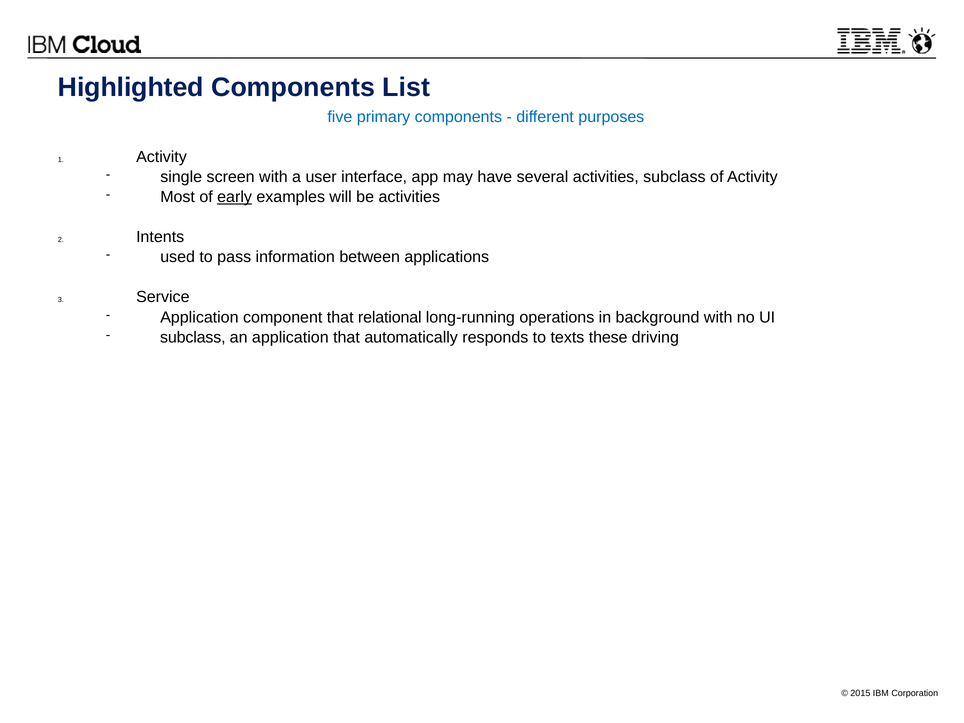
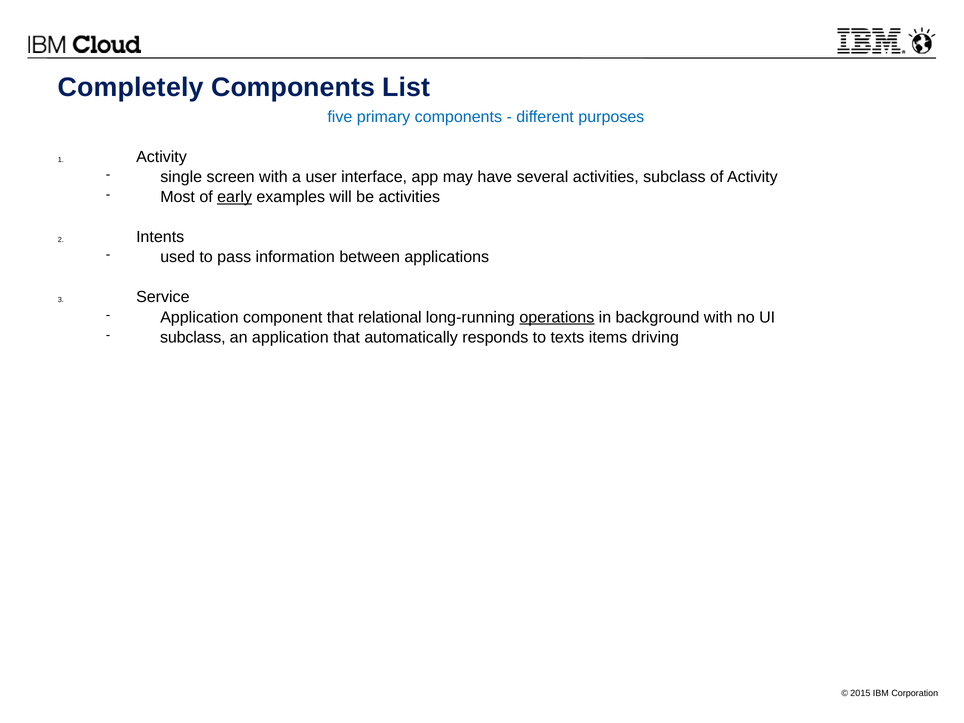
Highlighted: Highlighted -> Completely (131, 87)
operations underline: none -> present (557, 317)
these: these -> items (608, 337)
